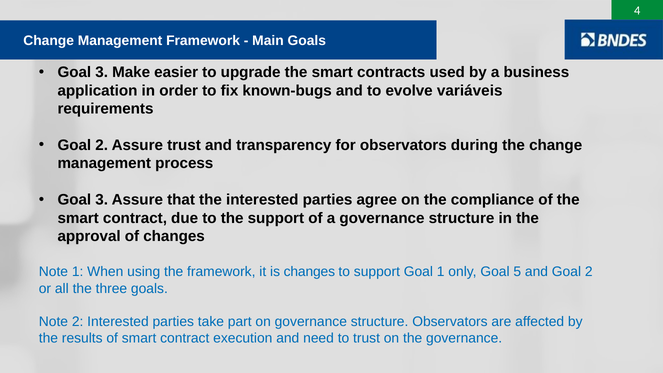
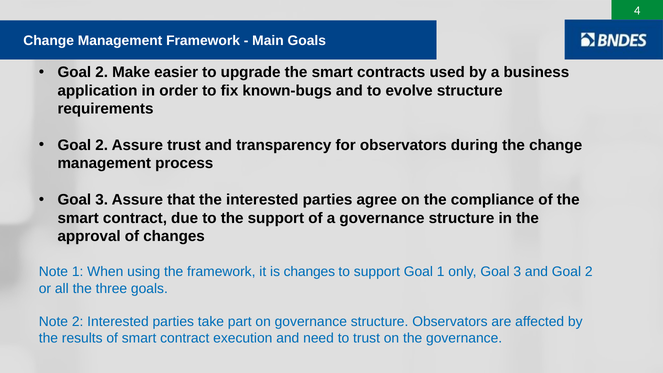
3: 3 -> 2 (102, 72)
evolve variáveis: variáveis -> structure (470, 91)
only Goal 5: 5 -> 3 (517, 272)
